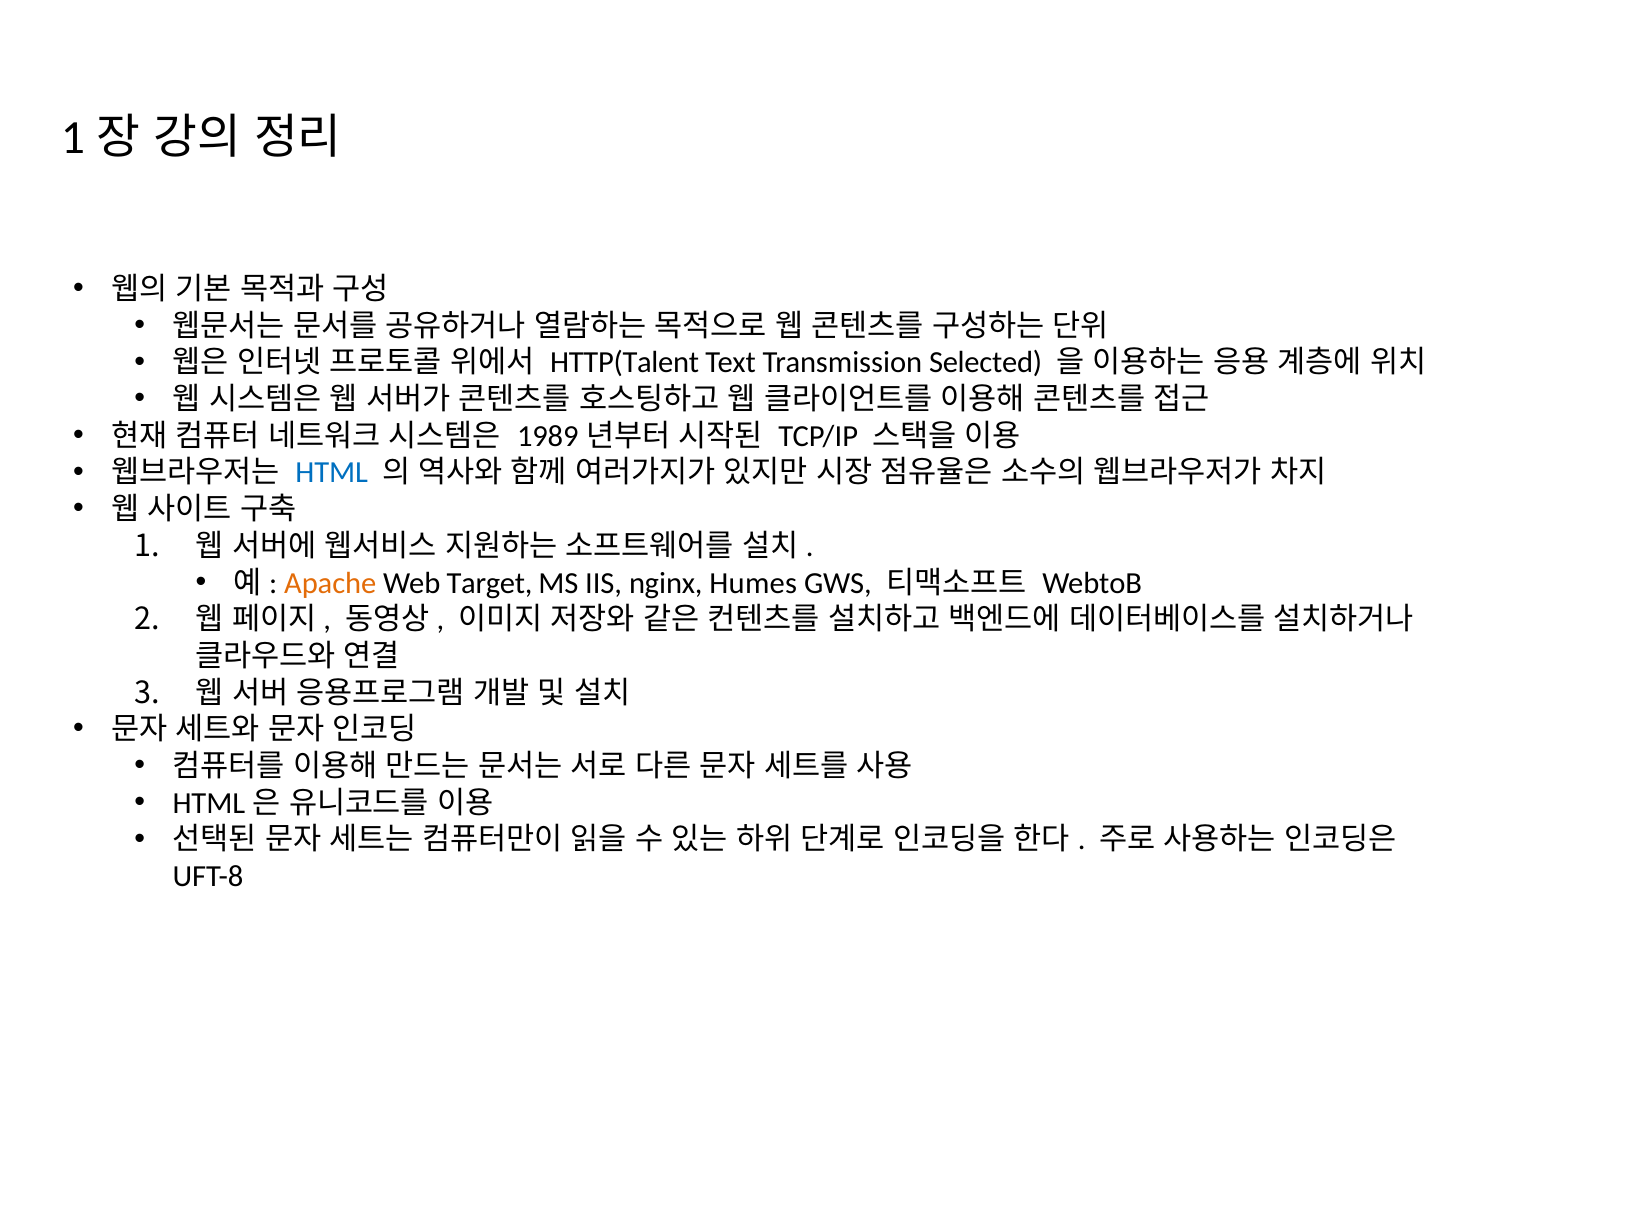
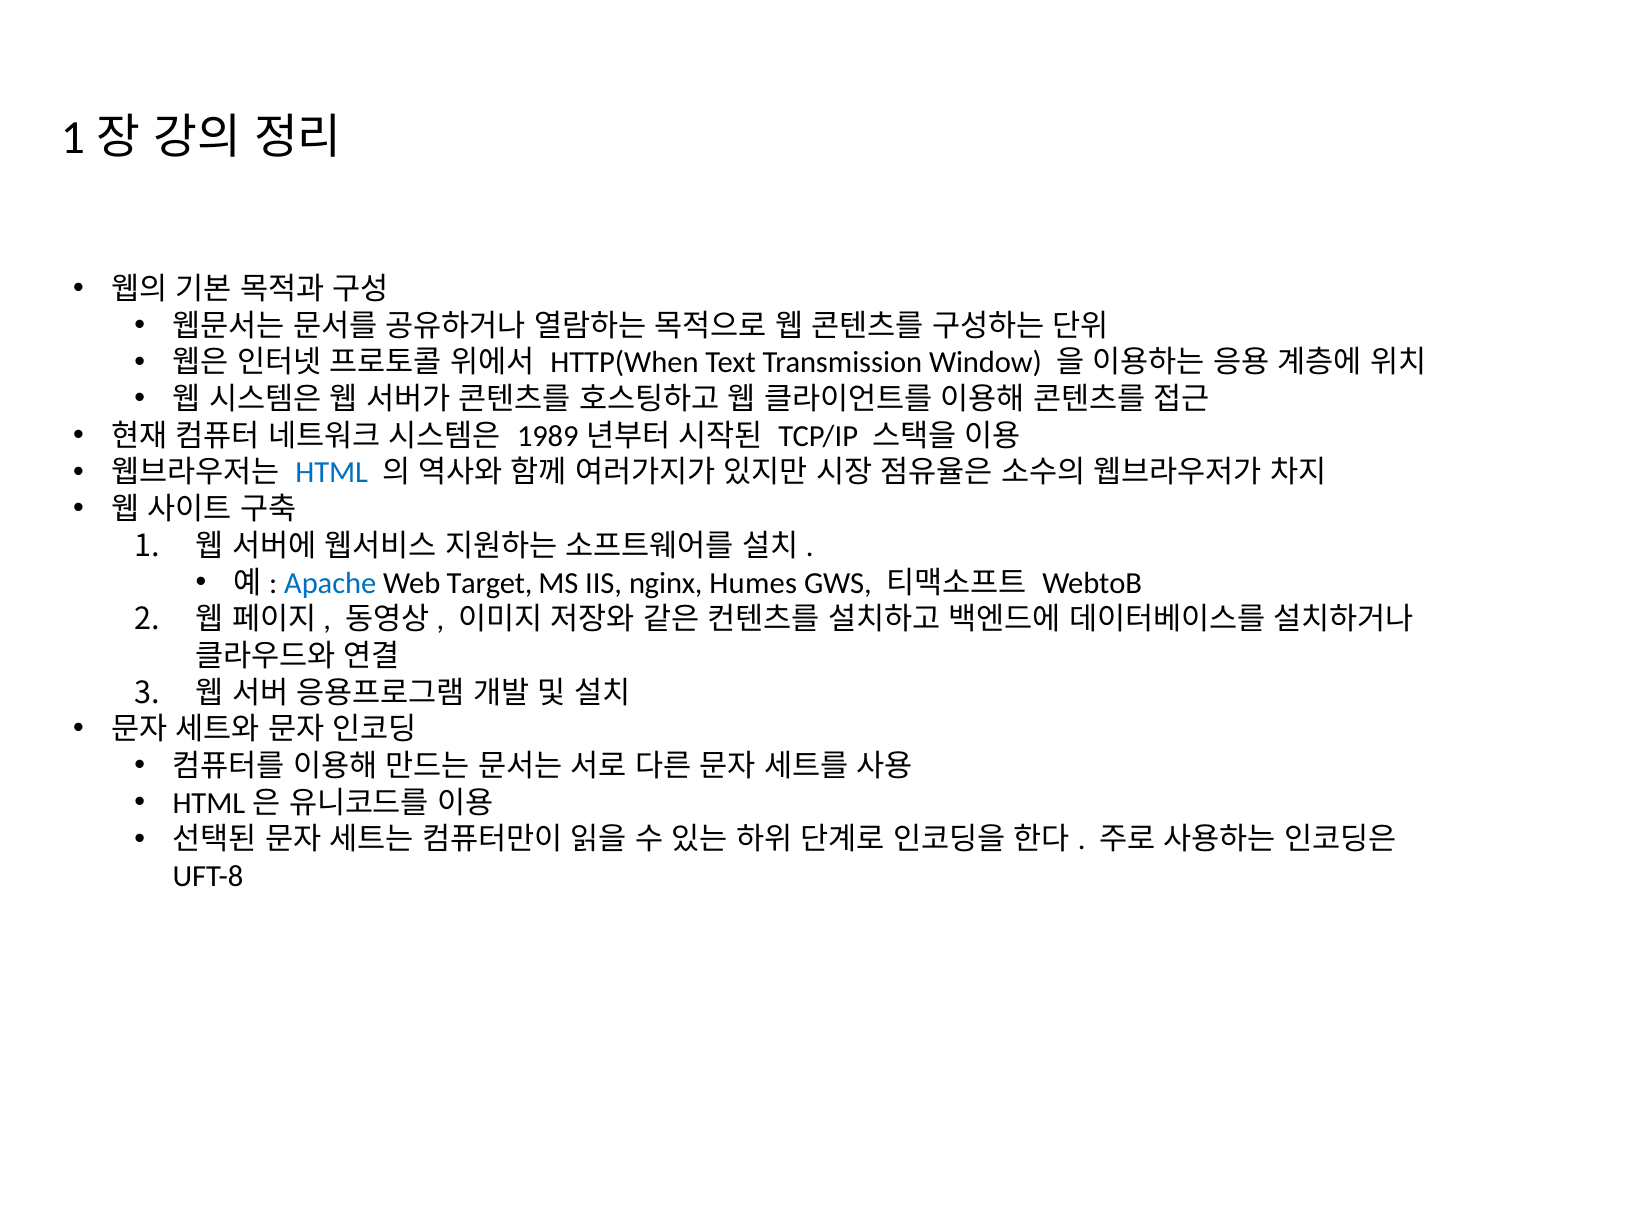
HTTP(Talent: HTTP(Talent -> HTTP(When (624, 363)
Selected: Selected -> Window (985, 363)
Apache colour: orange -> blue (330, 583)
